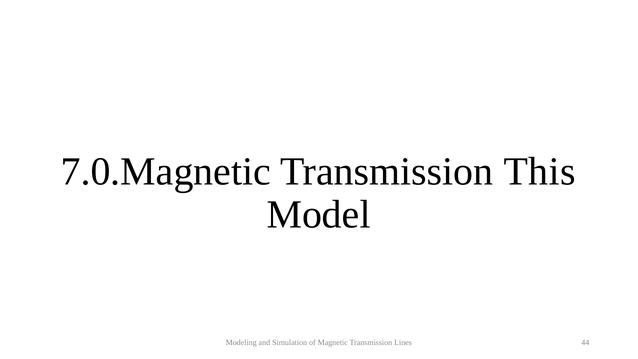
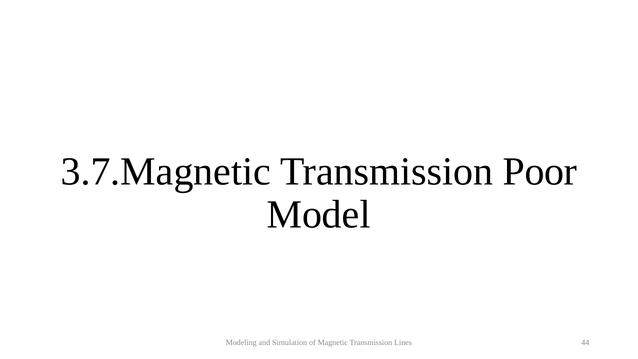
7.0.Magnetic: 7.0.Magnetic -> 3.7.Magnetic (166, 171)
This: This -> Poor (540, 171)
